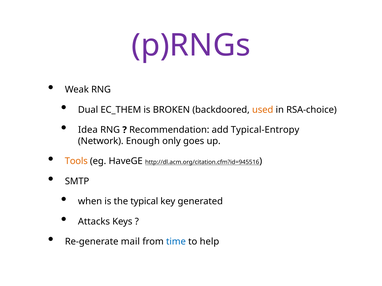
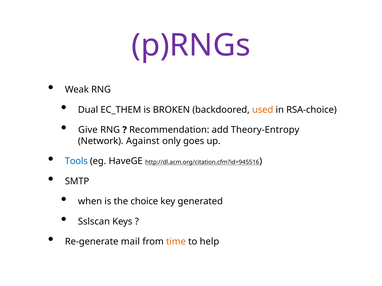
Idea: Idea -> Give (88, 130)
Typical-Entropy: Typical-Entropy -> Theory-Entropy (265, 130)
Enough: Enough -> Against (143, 141)
Tools colour: orange -> blue (76, 161)
typical: typical -> choice (144, 202)
Attacks: Attacks -> Sslscan (94, 222)
time colour: blue -> orange (176, 242)
